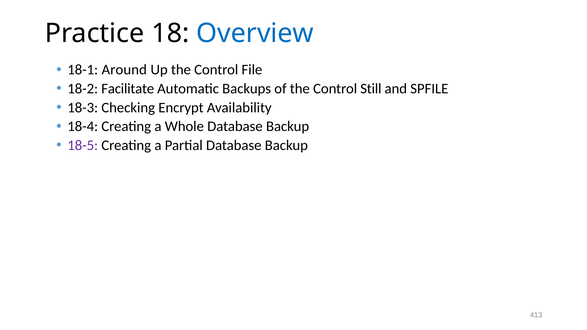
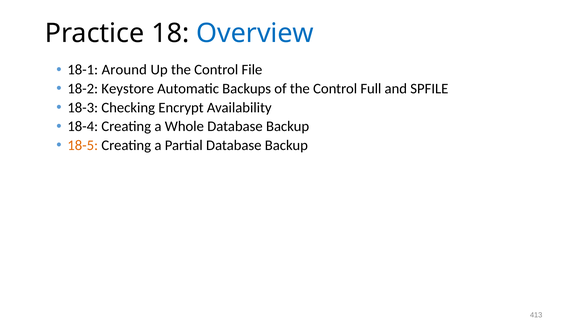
Facilitate: Facilitate -> Keystore (128, 89)
Still: Still -> Full (371, 89)
18-5 colour: purple -> orange (83, 145)
